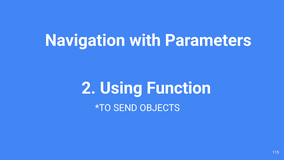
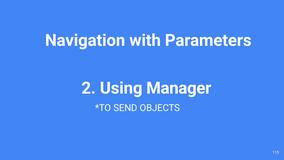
Function: Function -> Manager (179, 88)
